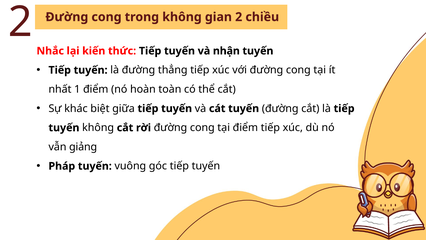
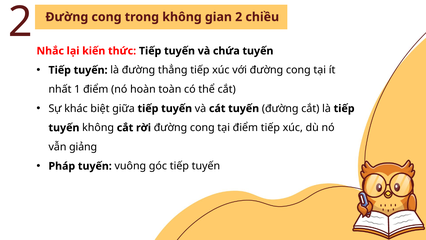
nhận: nhận -> chứa (226, 51)
